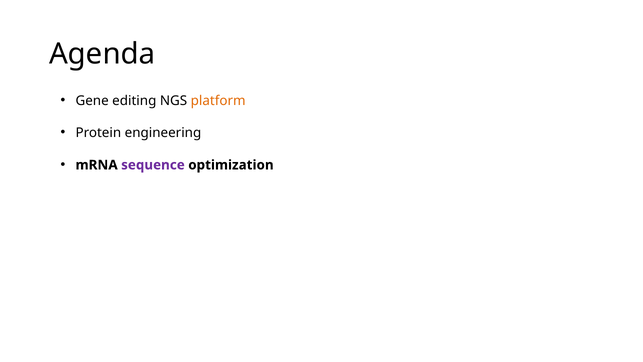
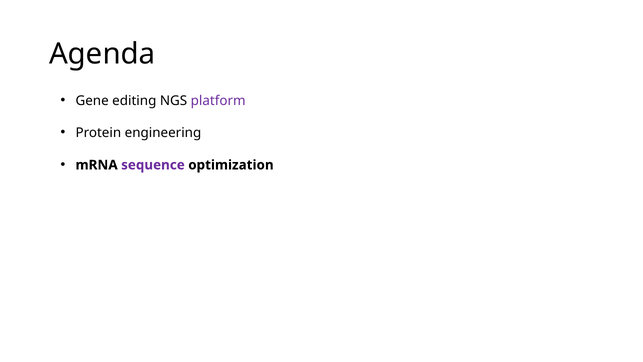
platform colour: orange -> purple (218, 100)
